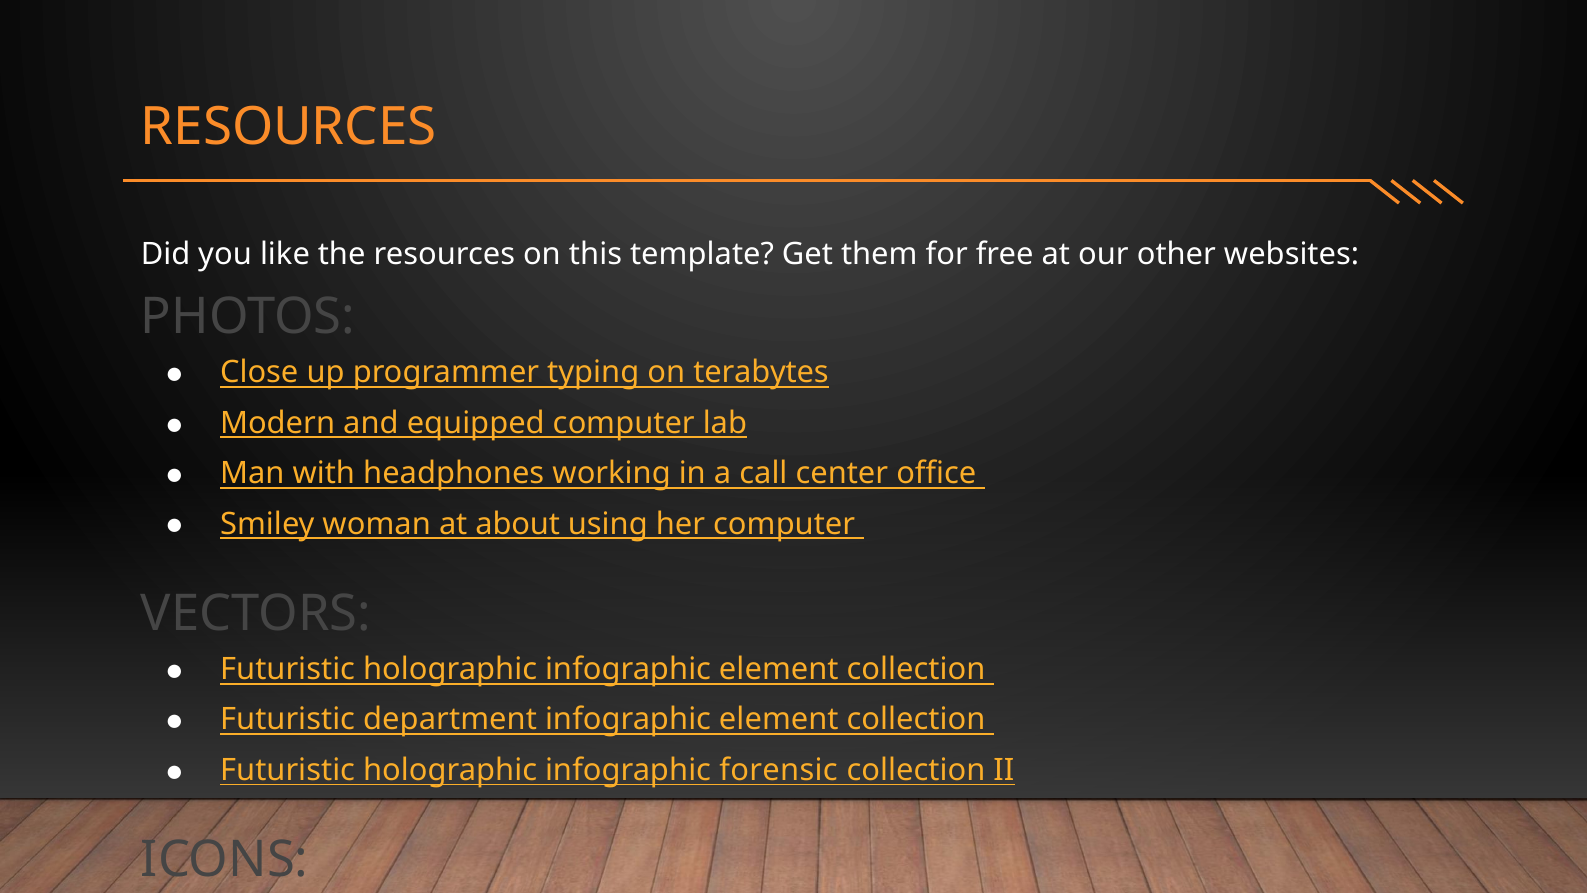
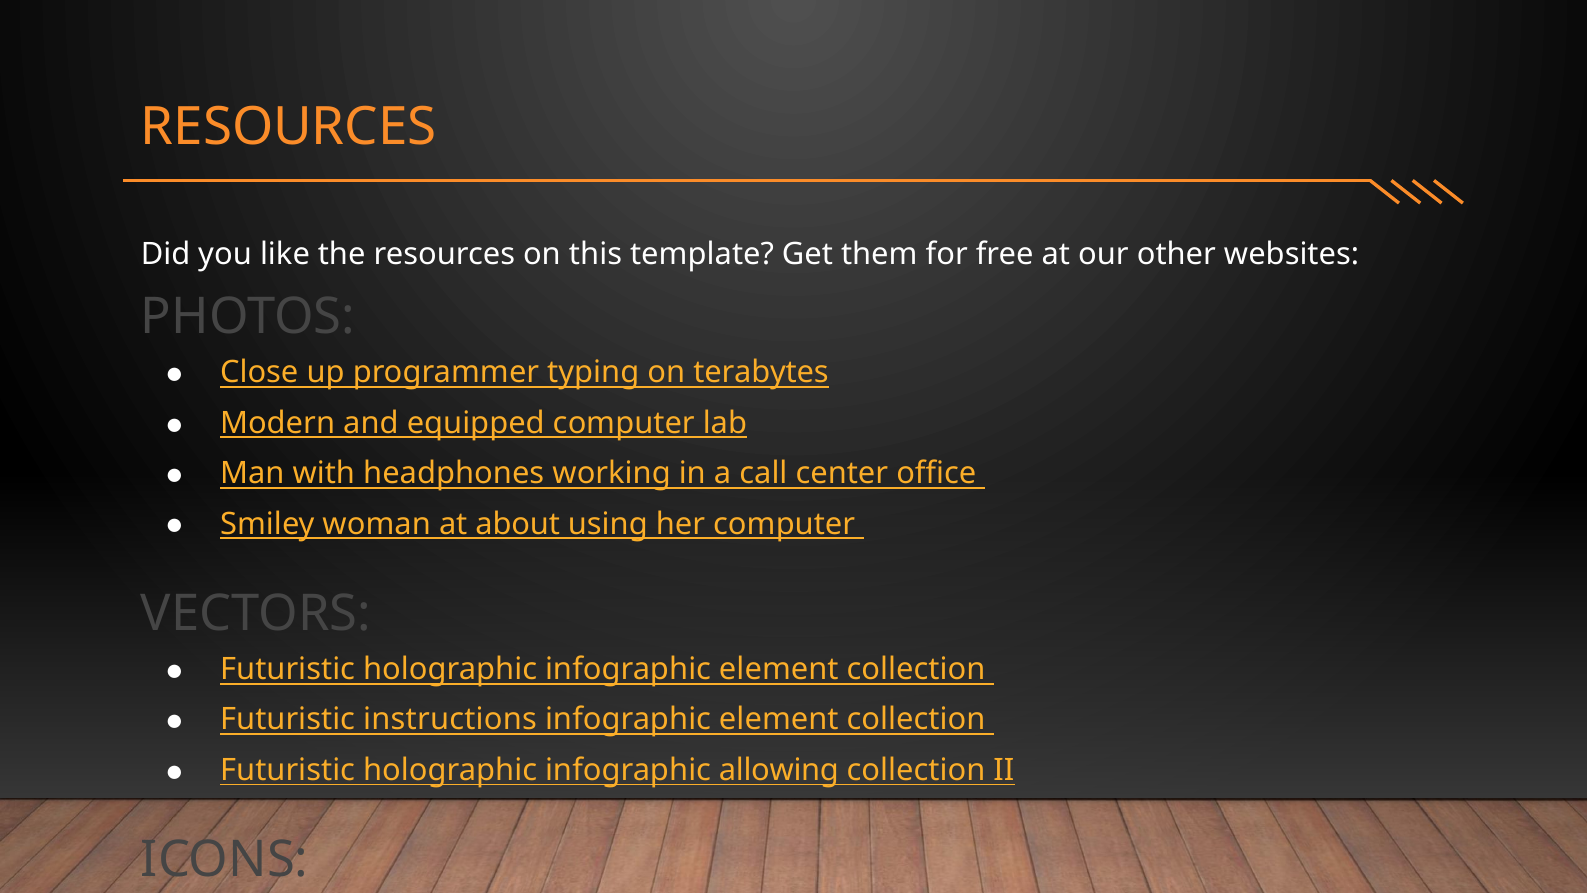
department: department -> instructions (450, 720)
forensic: forensic -> allowing (779, 770)
